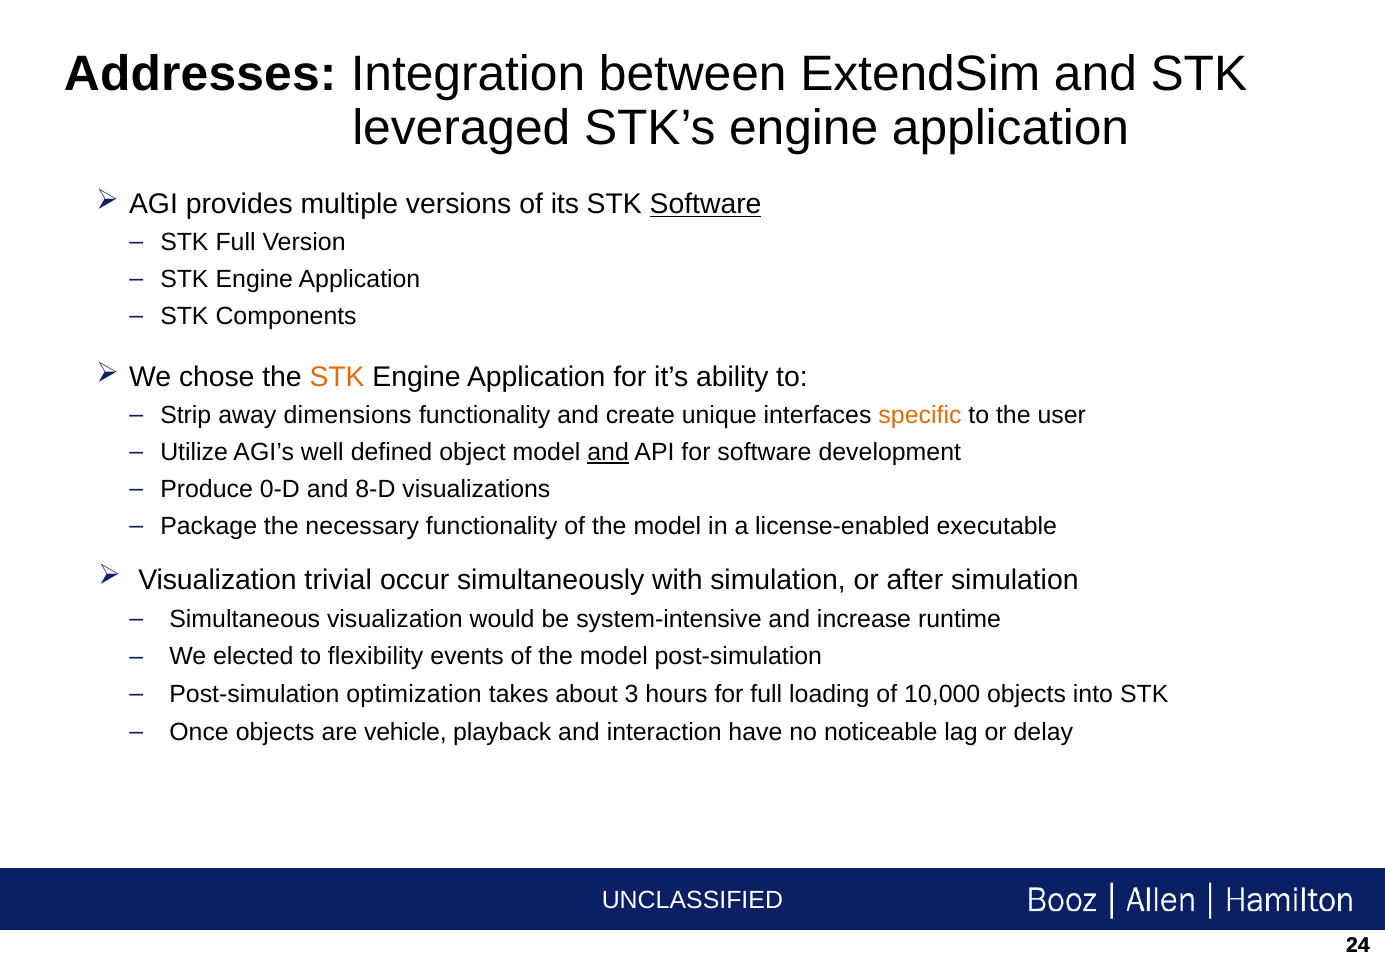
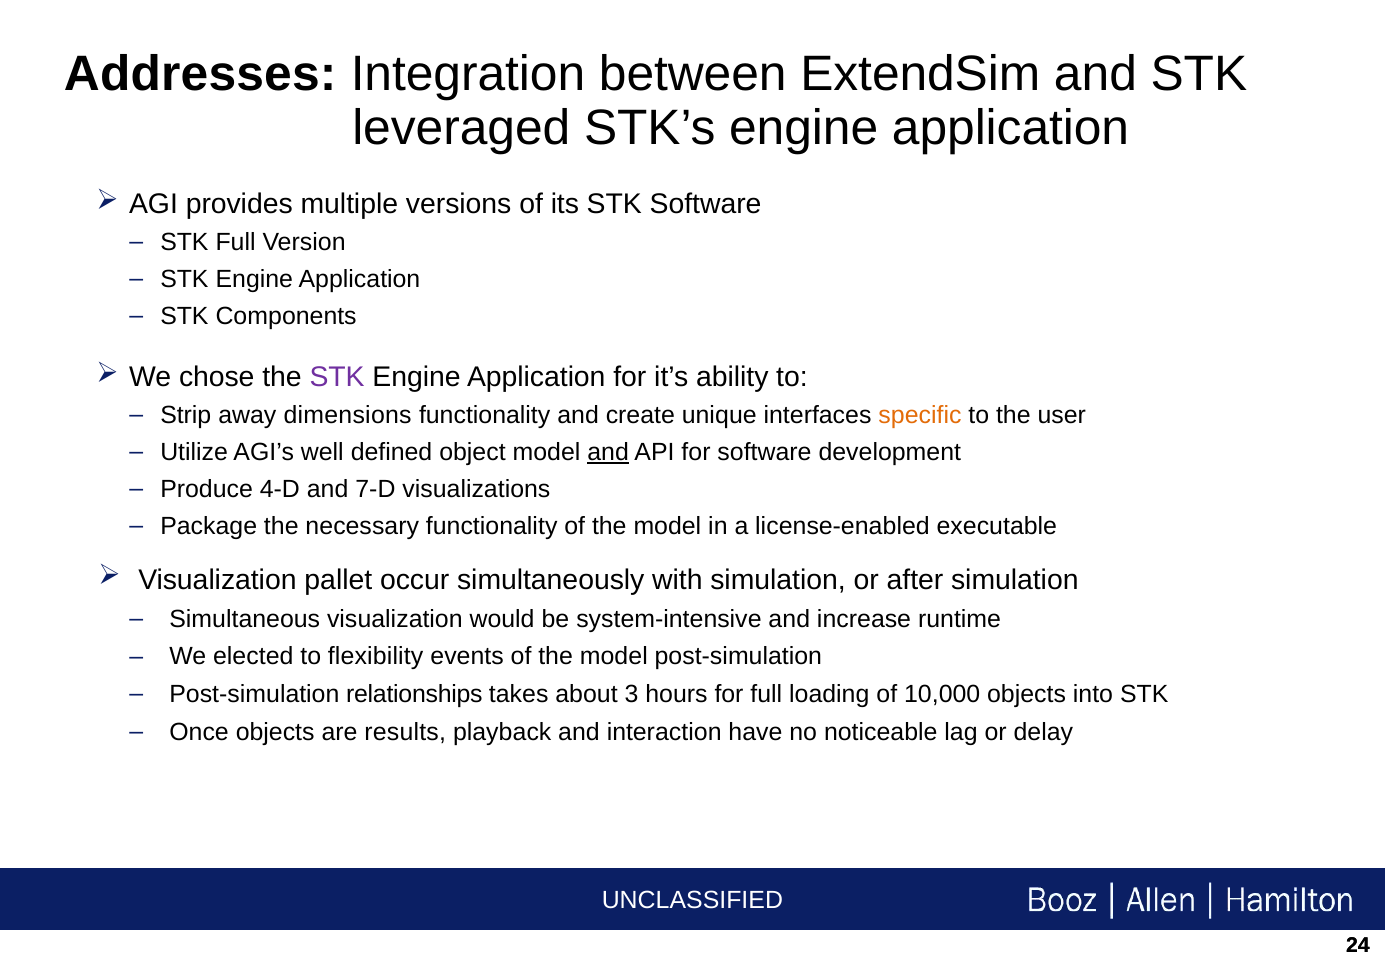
Software underline: present -> none (706, 204)
STK colour: orange -> purple (337, 377)
0-D: 0-D -> 4-D (280, 489)
8-D: 8-D -> 7-D (375, 489)
trivial: trivial -> pallet (338, 580)
optimization: optimization -> relationships (414, 694)
vehicle: vehicle -> results (405, 732)
